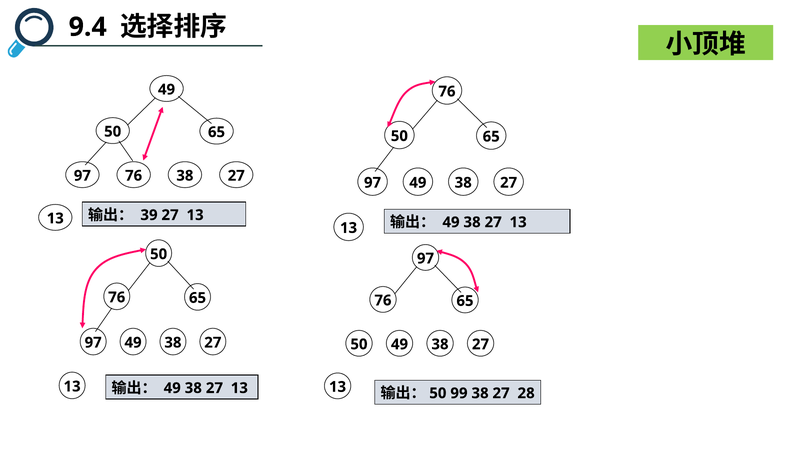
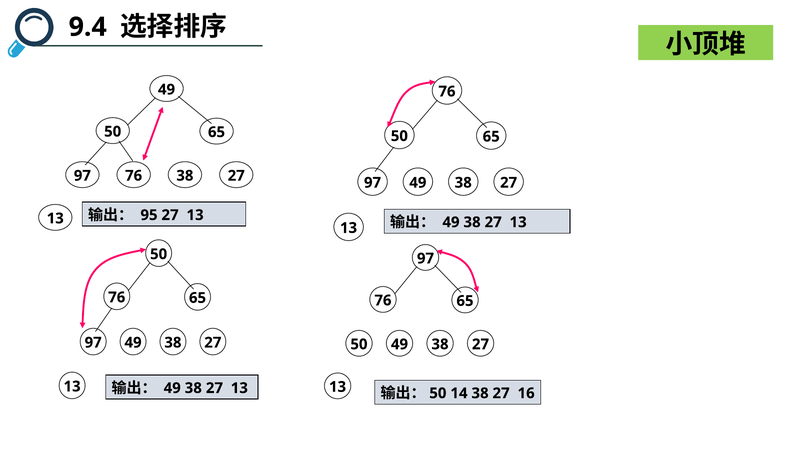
39: 39 -> 95 (149, 215)
99: 99 -> 14 (459, 393)
28: 28 -> 16 (526, 393)
